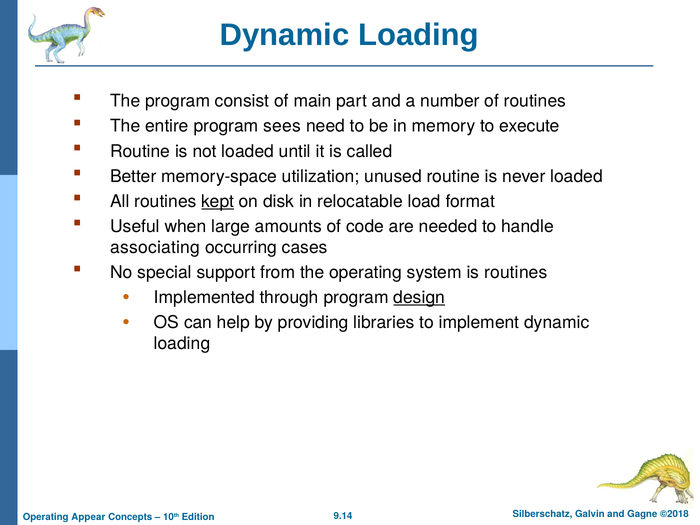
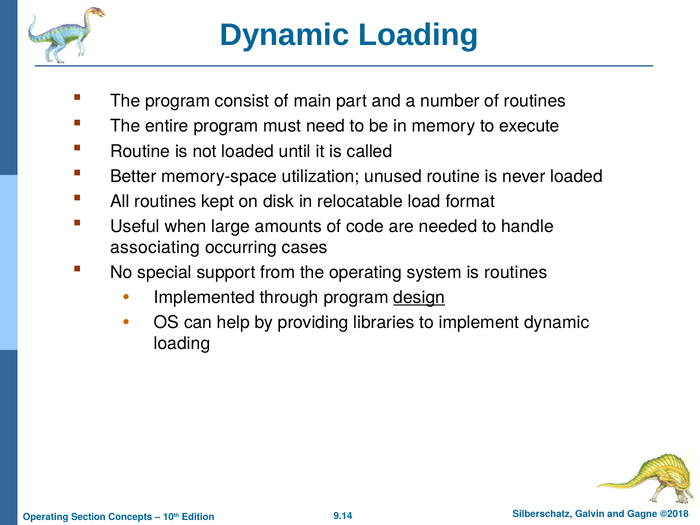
sees: sees -> must (282, 126)
kept underline: present -> none (218, 201)
Appear: Appear -> Section (88, 517)
